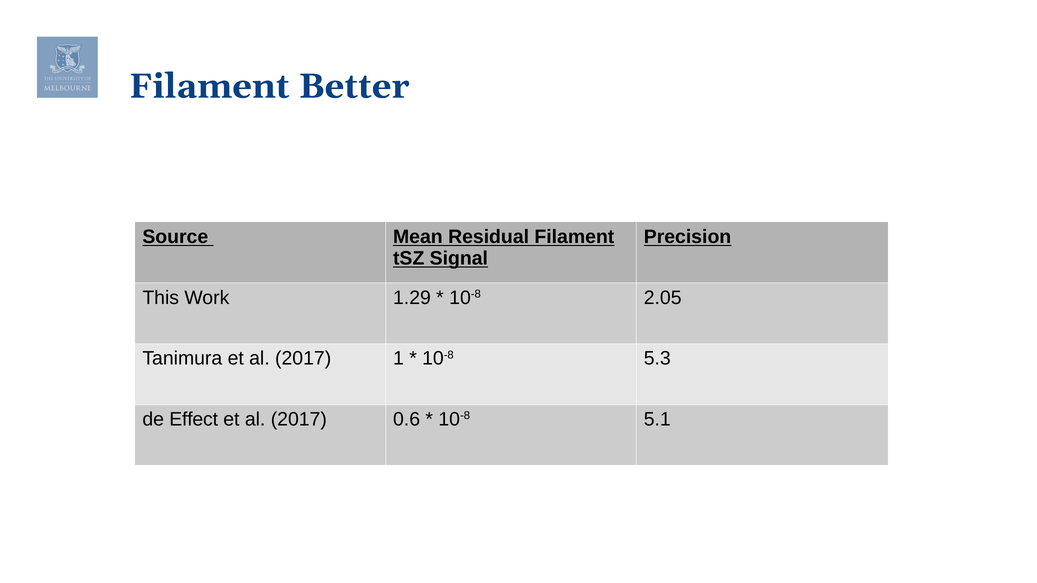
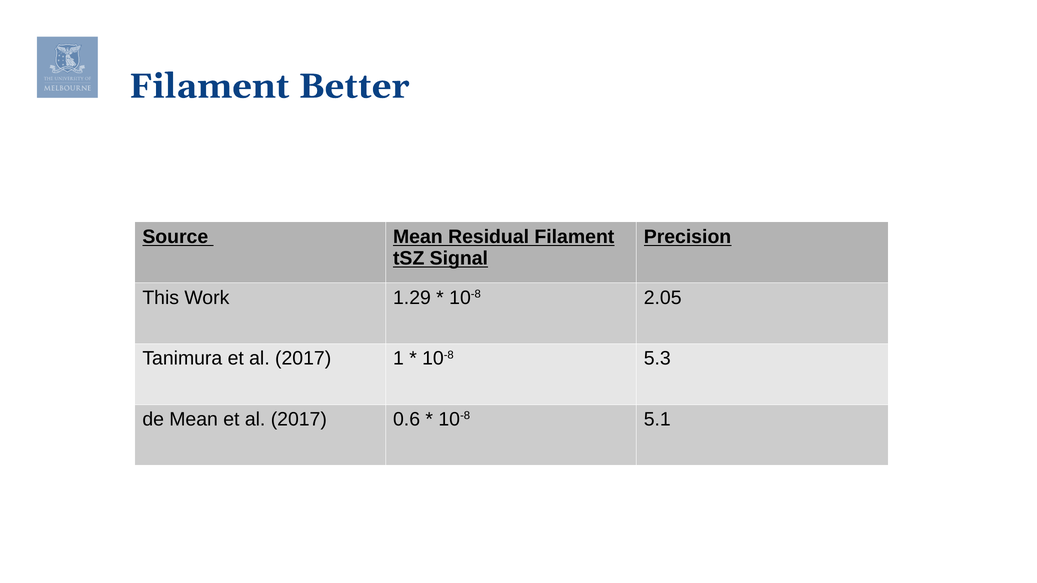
de Effect: Effect -> Mean (194, 420)
